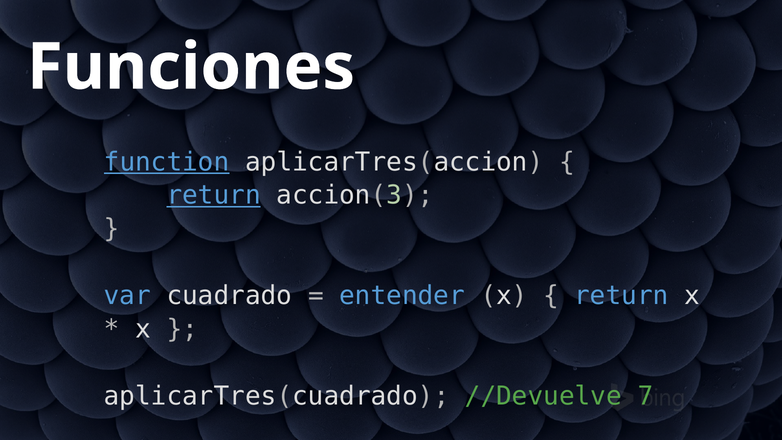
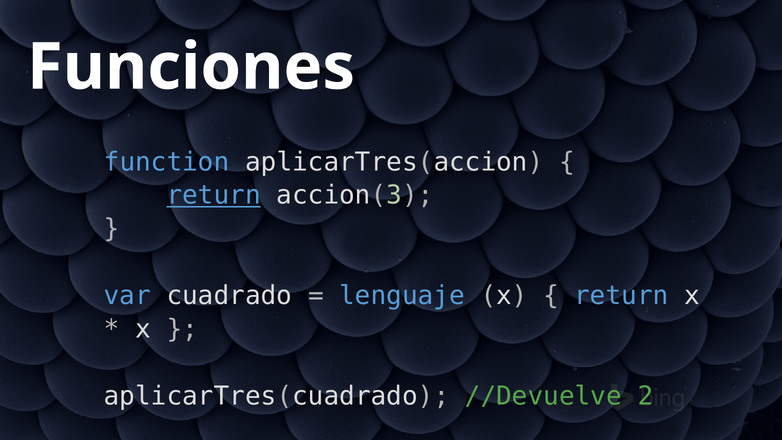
function underline: present -> none (167, 162)
entender: entender -> lenguaje (402, 296)
7: 7 -> 2 (645, 396)
